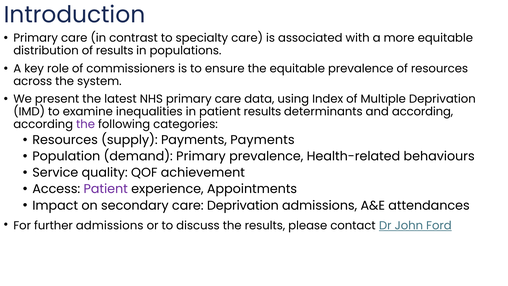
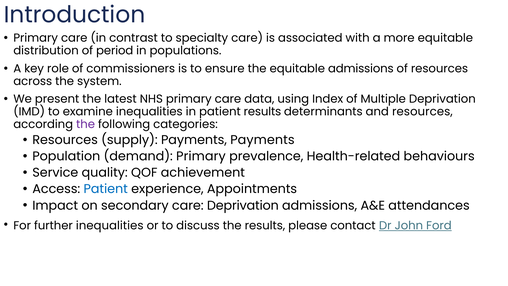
of results: results -> period (115, 51)
equitable prevalence: prevalence -> admissions (361, 69)
and according: according -> resources (422, 112)
Patient colour: purple -> blue (106, 189)
further admissions: admissions -> inequalities (110, 225)
